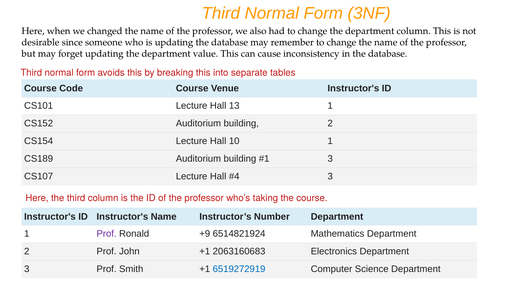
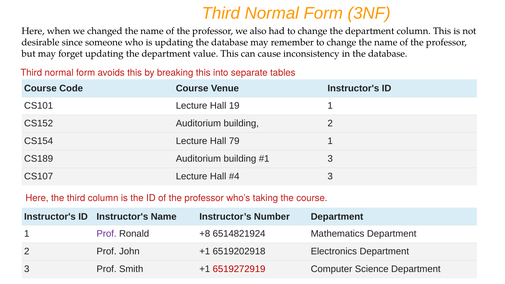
13: 13 -> 19 (234, 106)
10: 10 -> 79 (234, 141)
+9: +9 -> +8 (205, 234)
2063160683: 2063160683 -> 6519202918 (239, 252)
6519272919 colour: blue -> red (239, 269)
